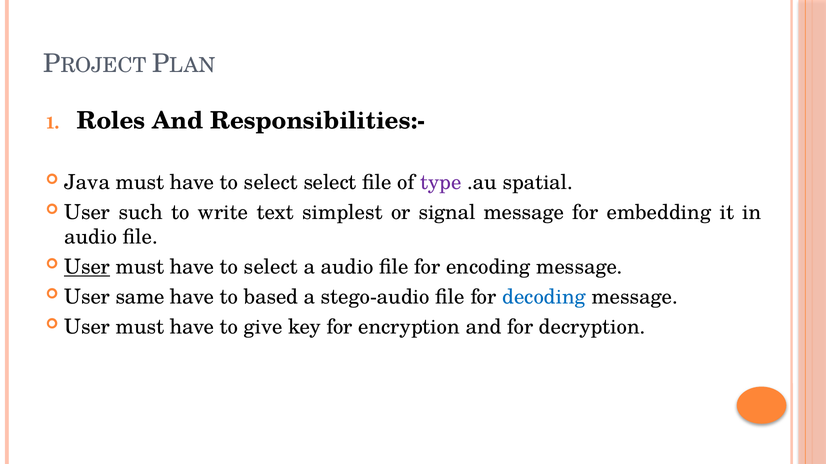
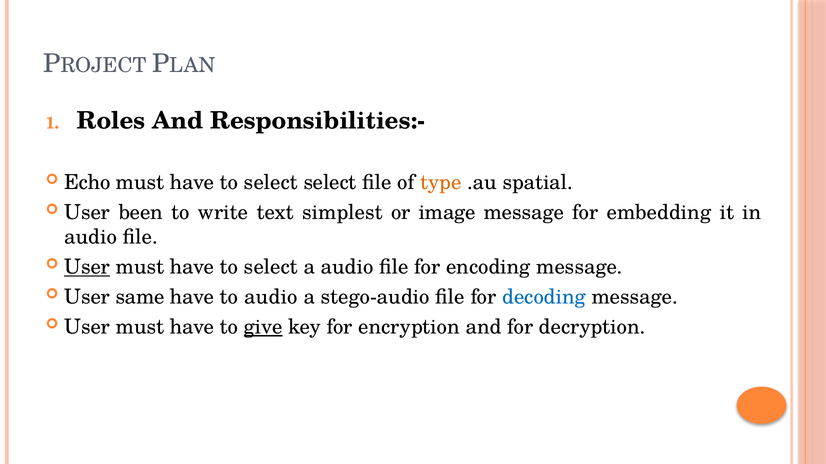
Java: Java -> Echo (87, 183)
type colour: purple -> orange (441, 183)
such: such -> been (141, 213)
signal: signal -> image (447, 213)
to based: based -> audio (271, 297)
give underline: none -> present (263, 327)
